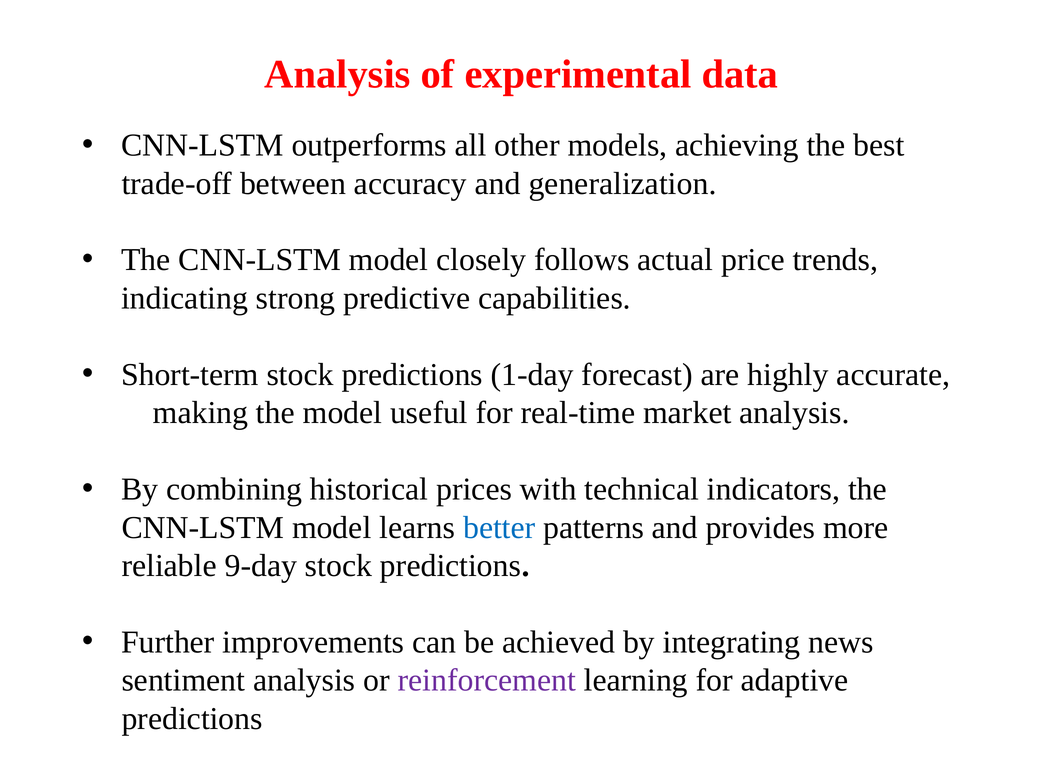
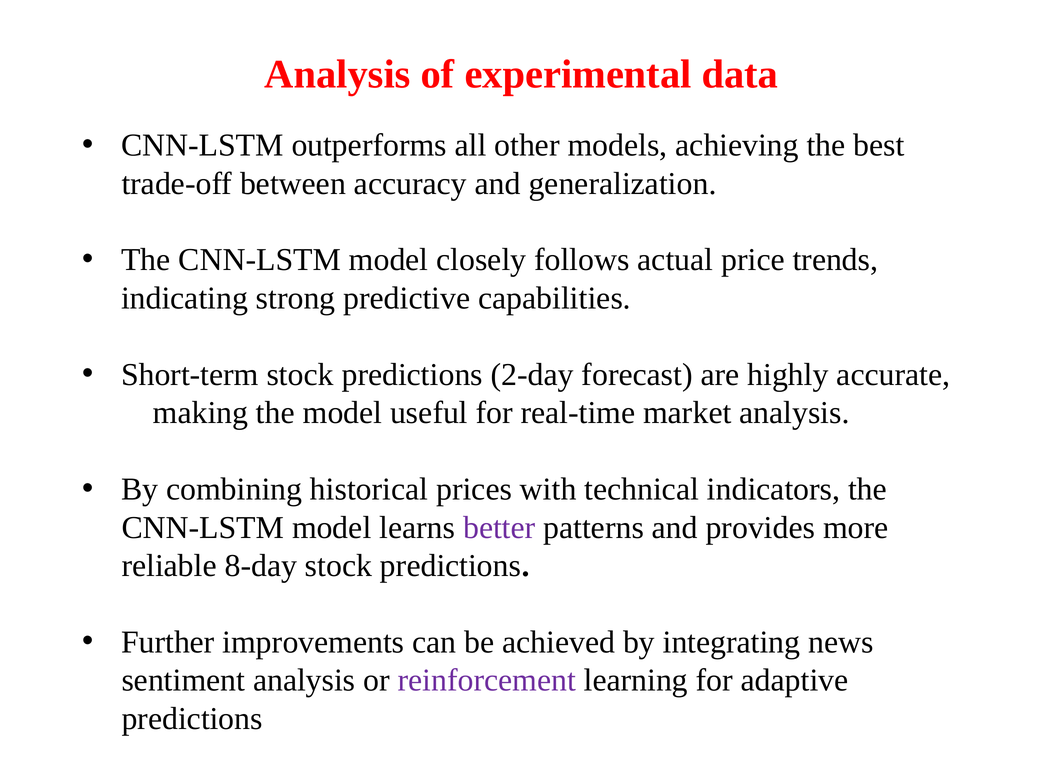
1-day: 1-day -> 2-day (532, 375)
better colour: blue -> purple (499, 528)
9-day: 9-day -> 8-day (261, 566)
